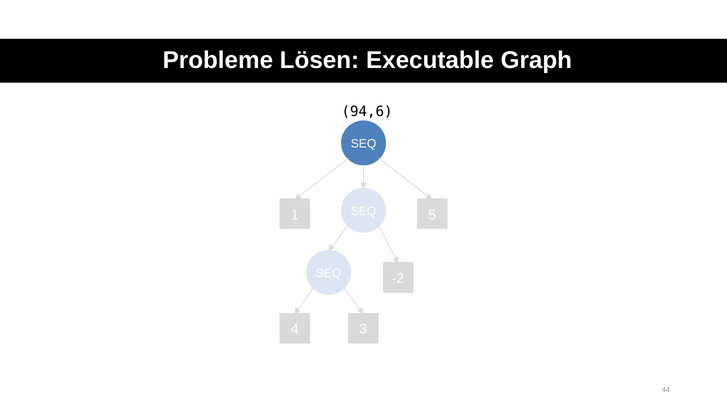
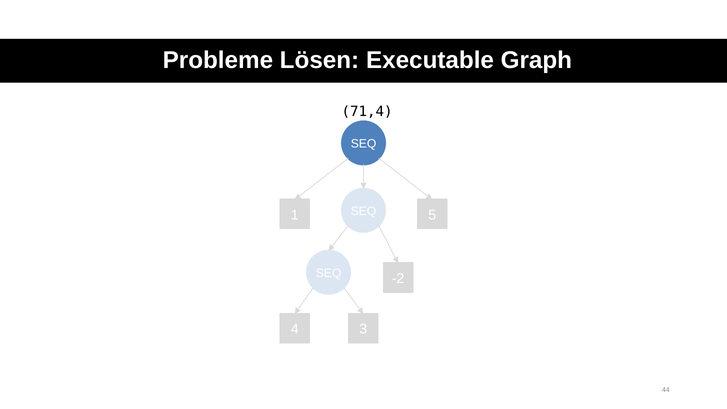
94,6: 94,6 -> 71,4 (367, 111)
